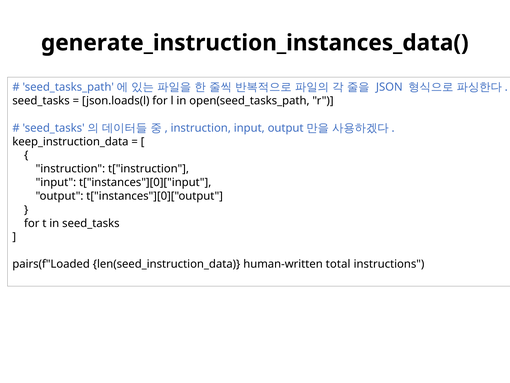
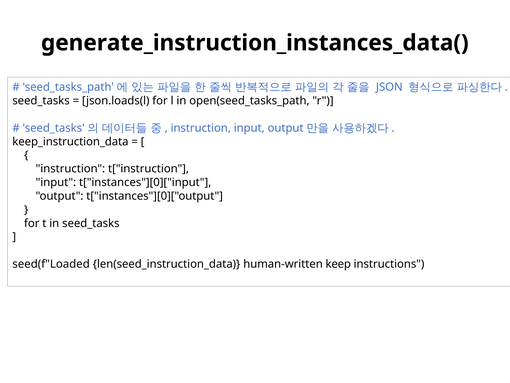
pairs(f"Loaded: pairs(f"Loaded -> seed(f"Loaded (51, 264)
total: total -> keep (338, 264)
